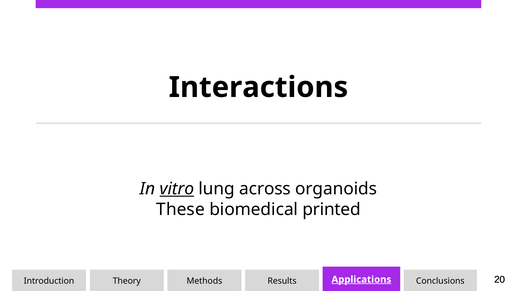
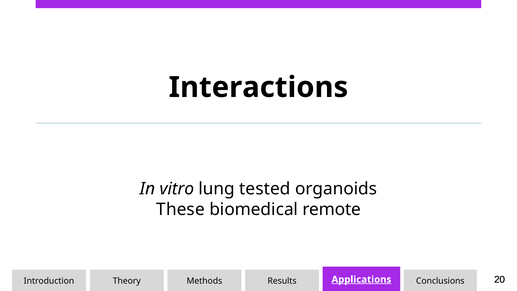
vitro underline: present -> none (177, 189)
across: across -> tested (265, 189)
printed: printed -> remote (332, 209)
